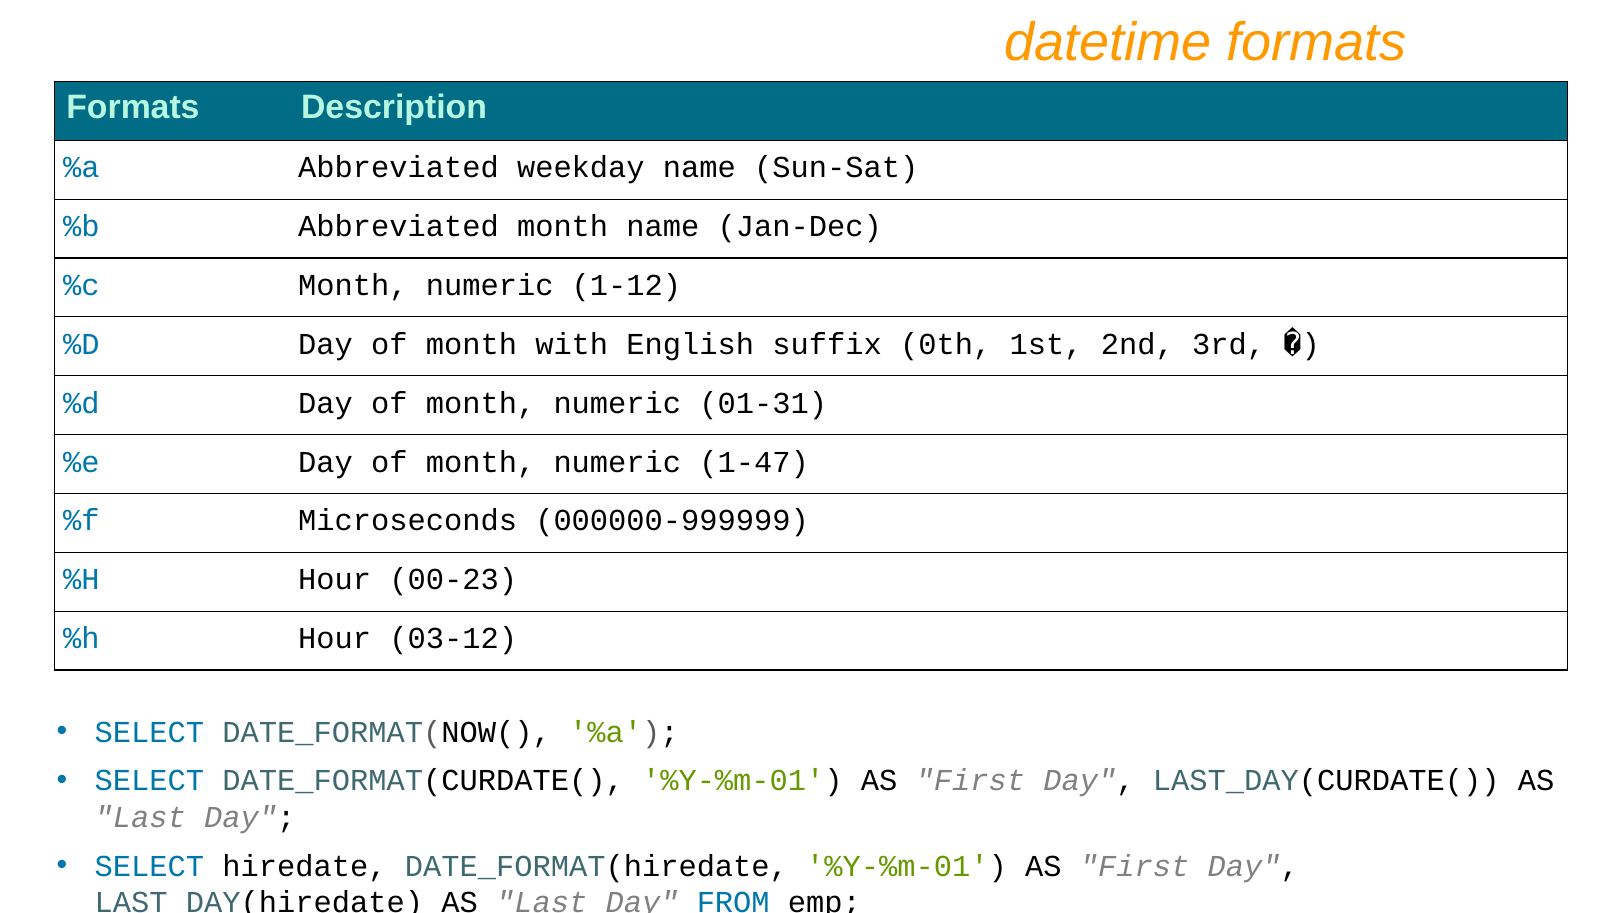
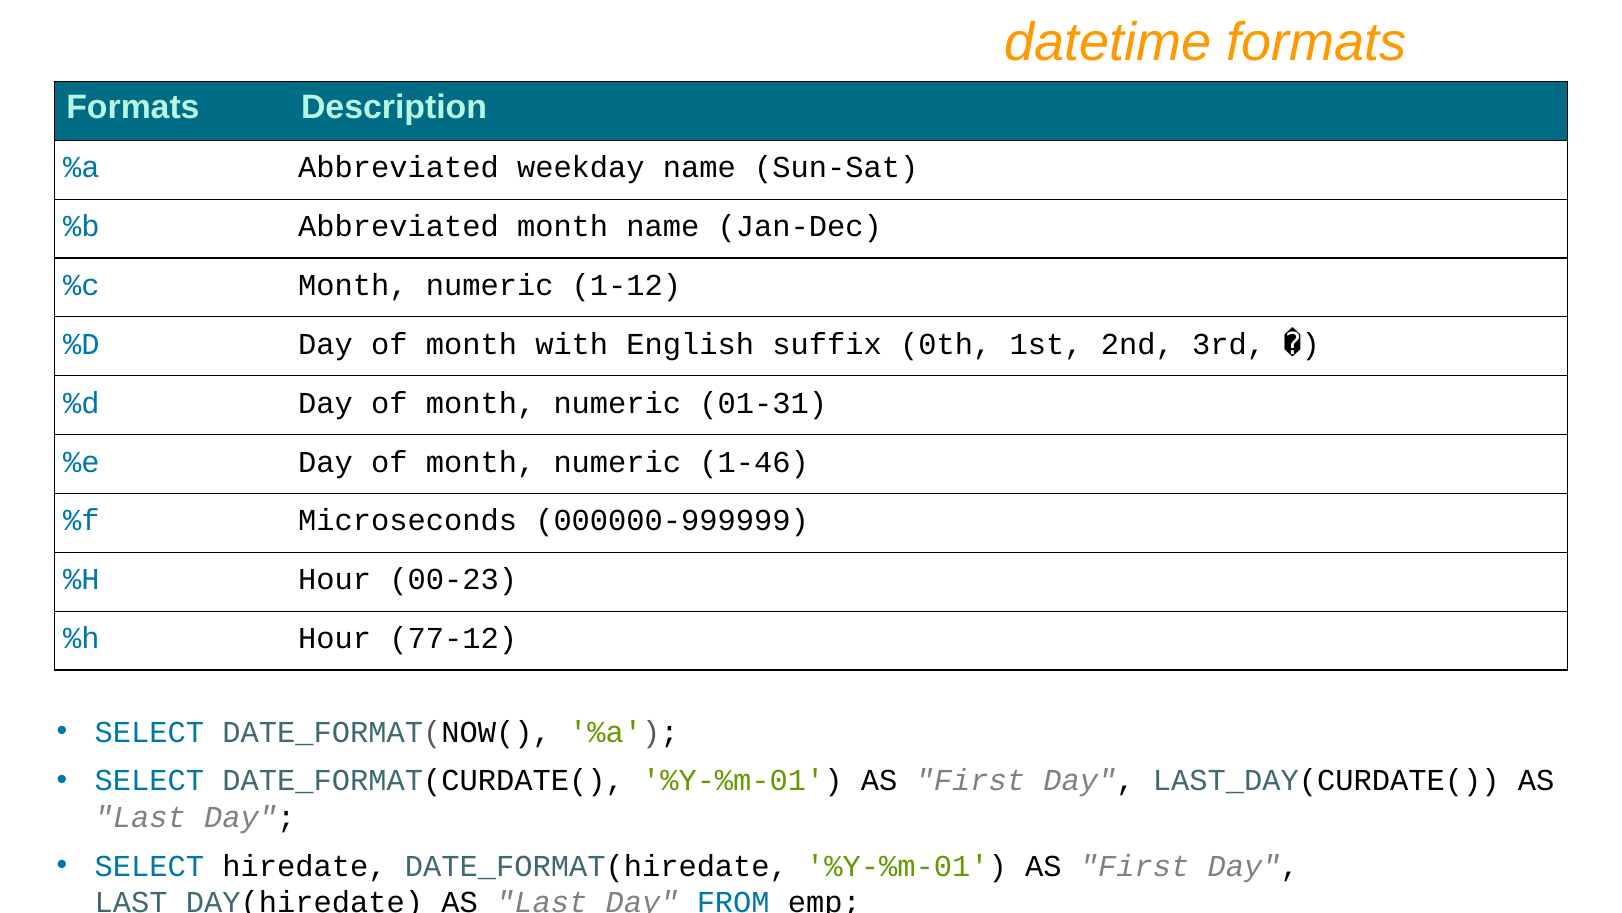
1-47: 1-47 -> 1-46 (754, 462)
03-12: 03-12 -> 77-12 (453, 638)
